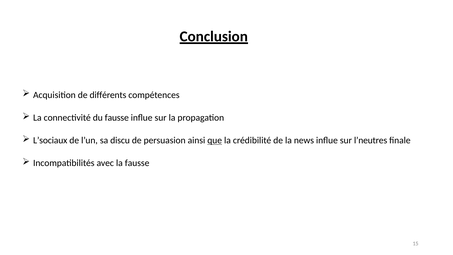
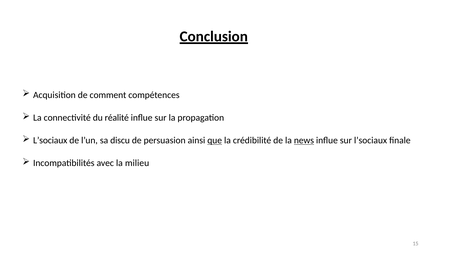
différents: différents -> comment (108, 95)
du fausse: fausse -> réalité (117, 118)
news underline: none -> present (304, 140)
sur l’neutres: l’neutres -> l’sociaux (371, 140)
la fausse: fausse -> milieu (137, 163)
